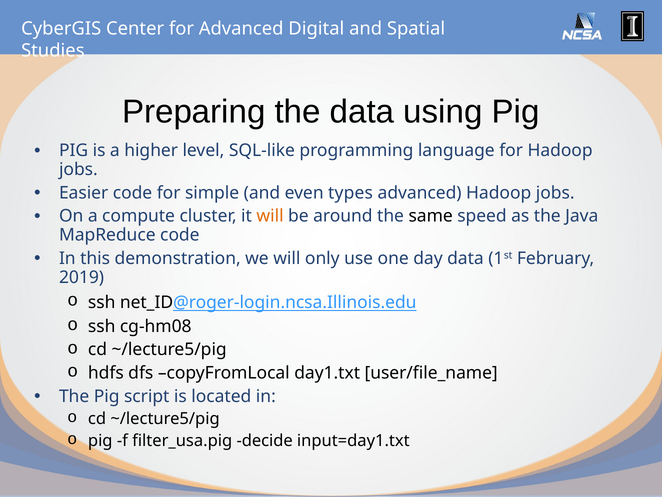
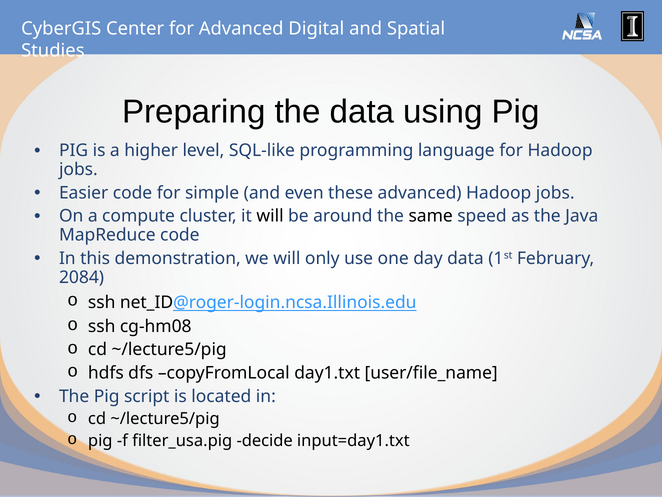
types: types -> these (351, 193)
will colour: orange -> black (270, 216)
2019: 2019 -> 2084 (82, 277)
